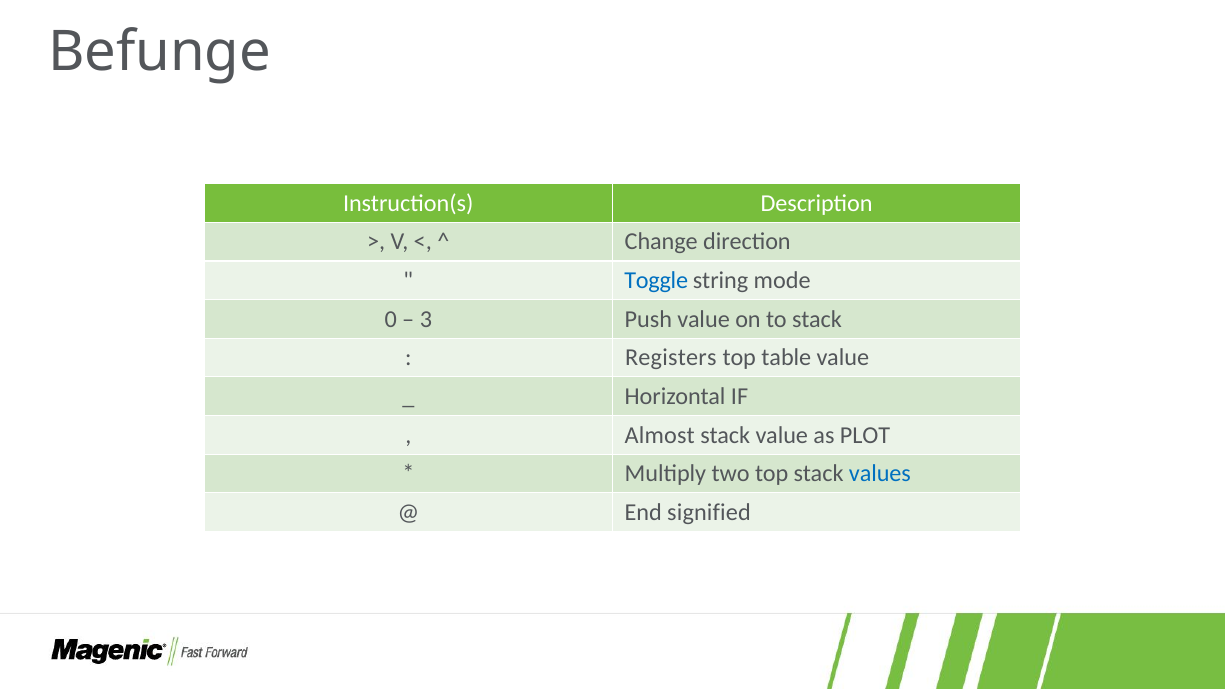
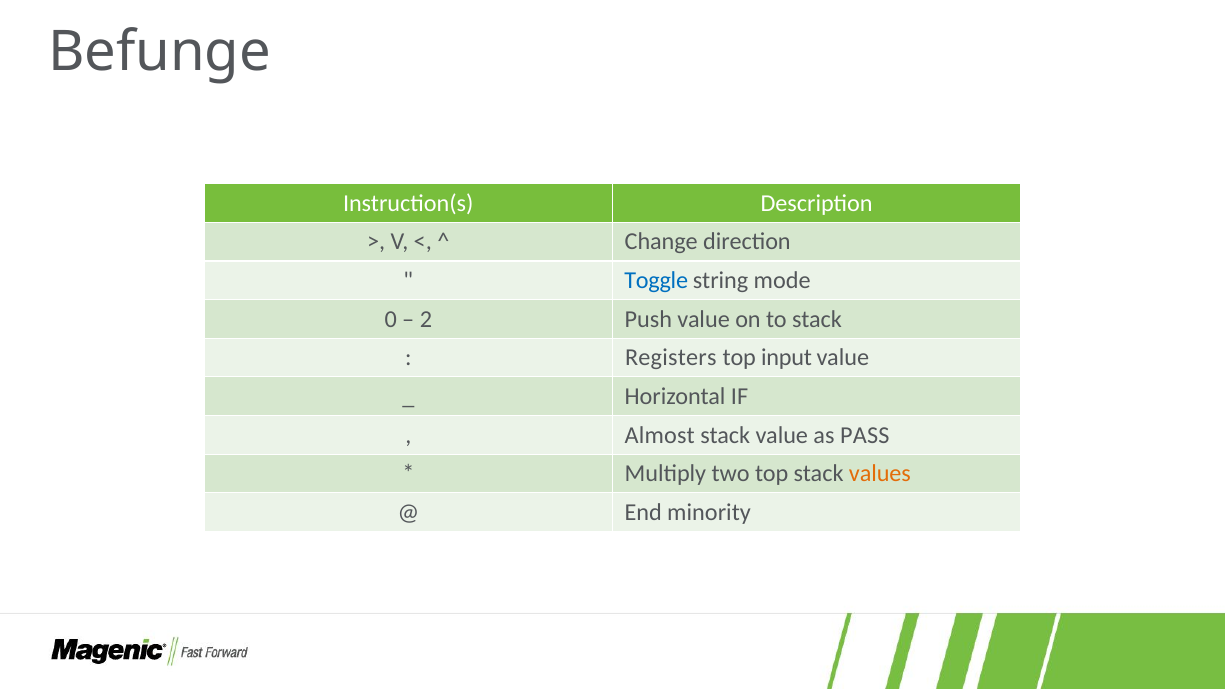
3: 3 -> 2 (426, 319)
table: table -> input (786, 358)
PLOT: PLOT -> PASS (865, 435)
values colour: blue -> orange (880, 474)
signified: signified -> minority (709, 512)
